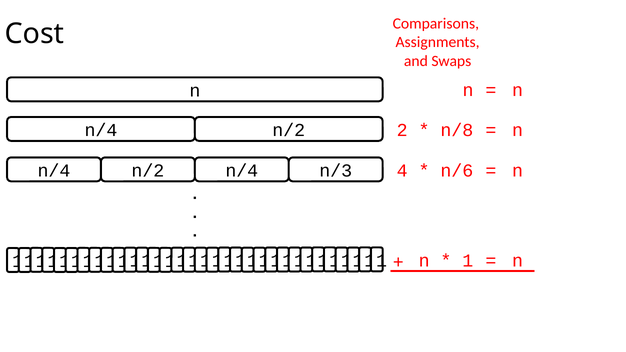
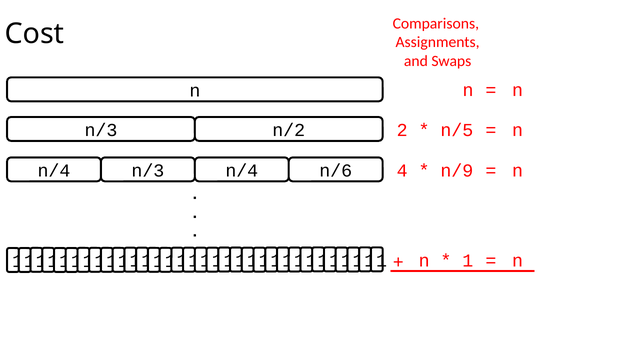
n/8: n/8 -> n/5 (457, 130)
n/4: n/4 -> n/3 (101, 130)
n/6: n/6 -> n/9 (457, 171)
n/2: n/2 -> n/3 (148, 171)
n/3: n/3 -> n/6 (336, 171)
